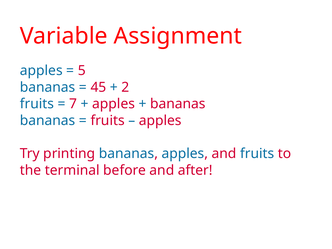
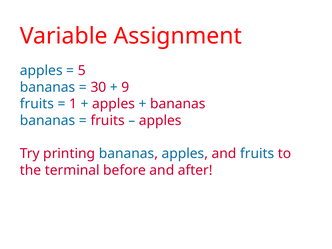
45: 45 -> 30 (98, 87)
2: 2 -> 9 (125, 87)
7: 7 -> 1 (73, 104)
